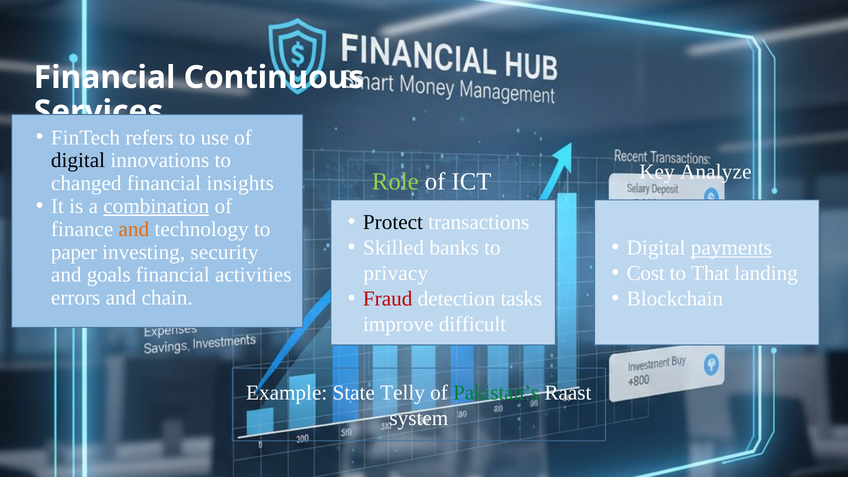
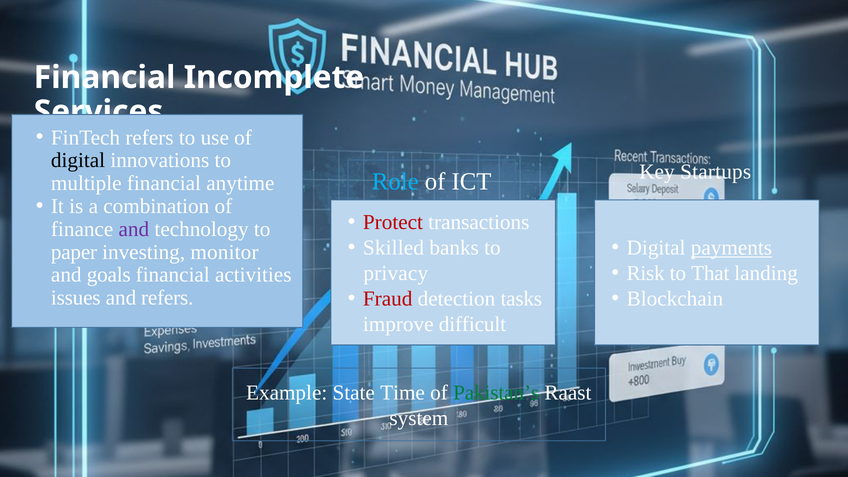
Continuous: Continuous -> Incomplete (274, 77)
Analyze: Analyze -> Startups (716, 172)
Role colour: light green -> light blue (395, 181)
changed: changed -> multiple (86, 183)
insights: insights -> anytime (240, 183)
combination underline: present -> none (156, 206)
Protect colour: black -> red (393, 222)
and colour: orange -> purple (134, 229)
security: security -> monitor (224, 252)
Cost: Cost -> Risk (646, 273)
errors: errors -> issues (76, 298)
and chain: chain -> refers (167, 298)
Telly: Telly -> Time (403, 393)
